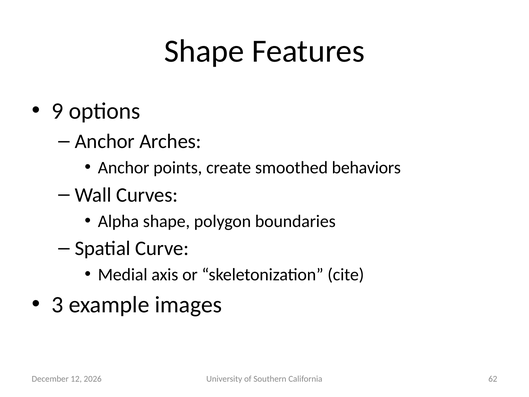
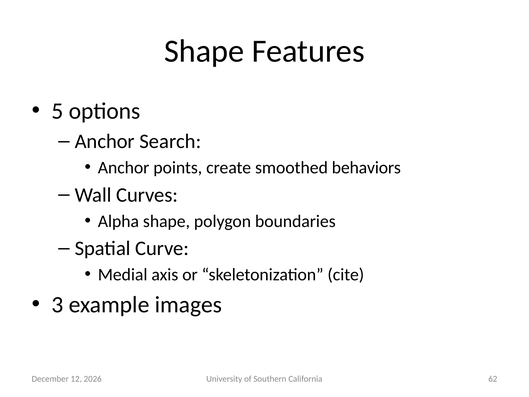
9: 9 -> 5 (58, 111)
Arches: Arches -> Search (170, 141)
